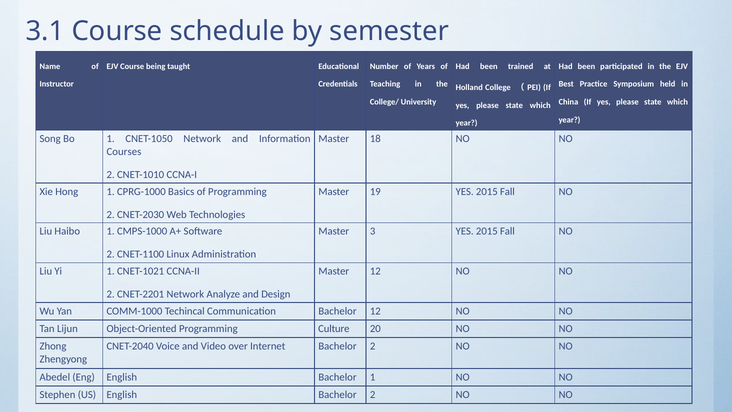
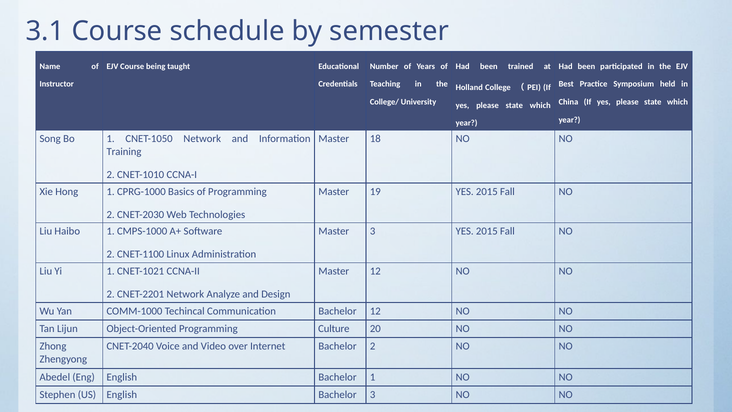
Courses: Courses -> Training (124, 152)
English Bachelor 2: 2 -> 3 (373, 394)
